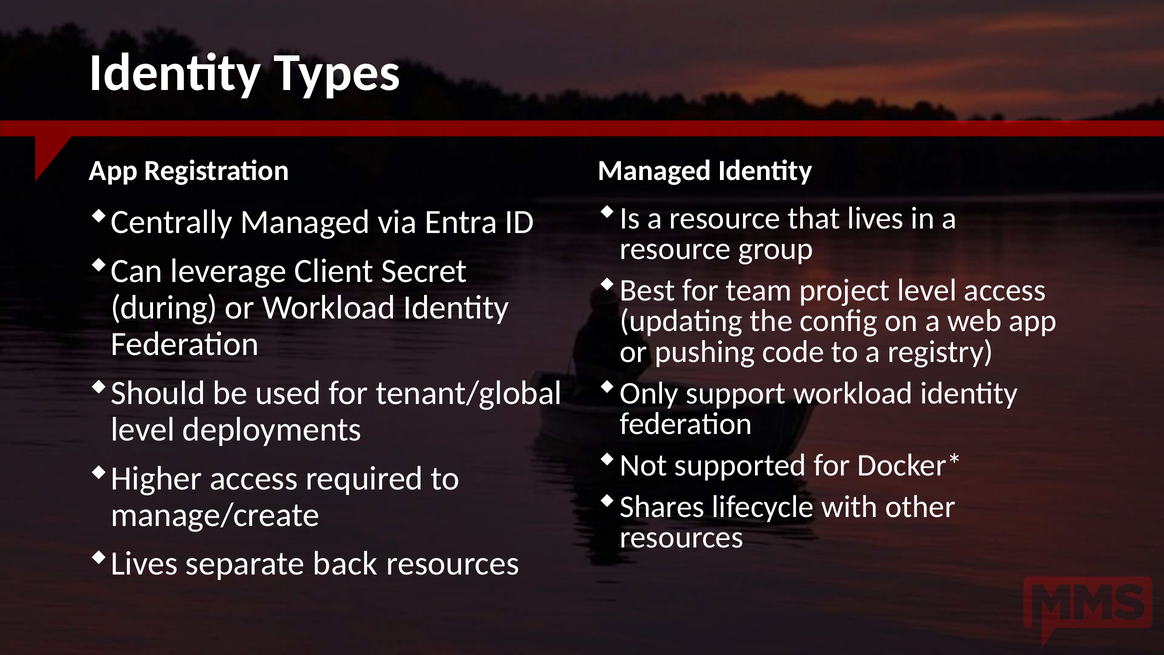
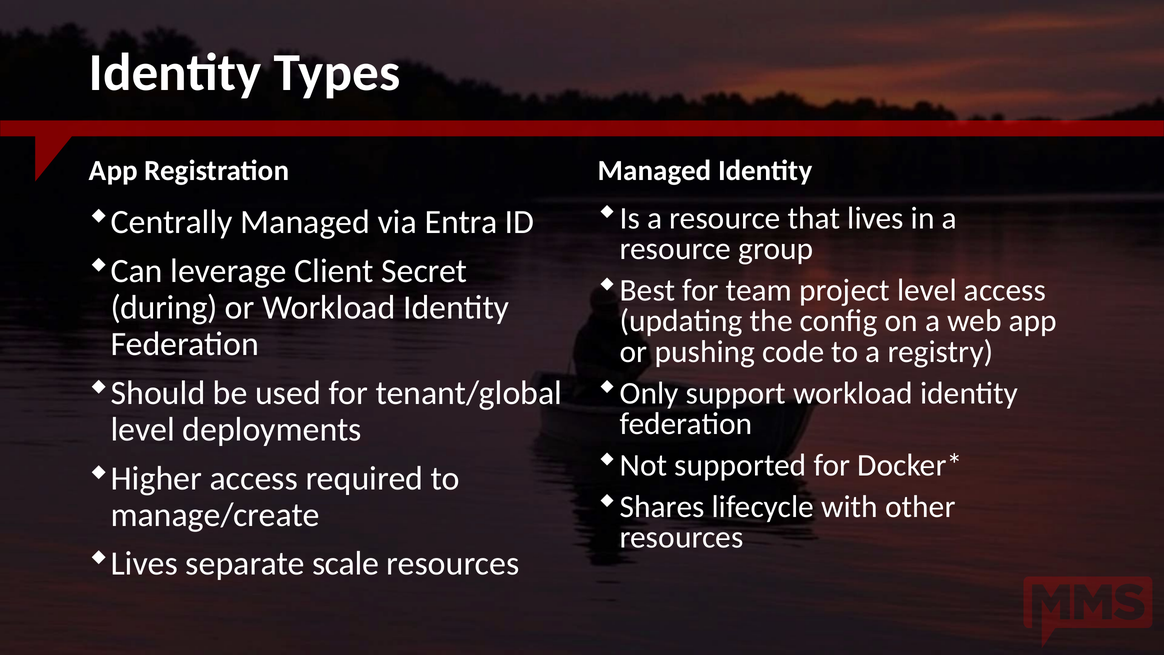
back: back -> scale (346, 563)
